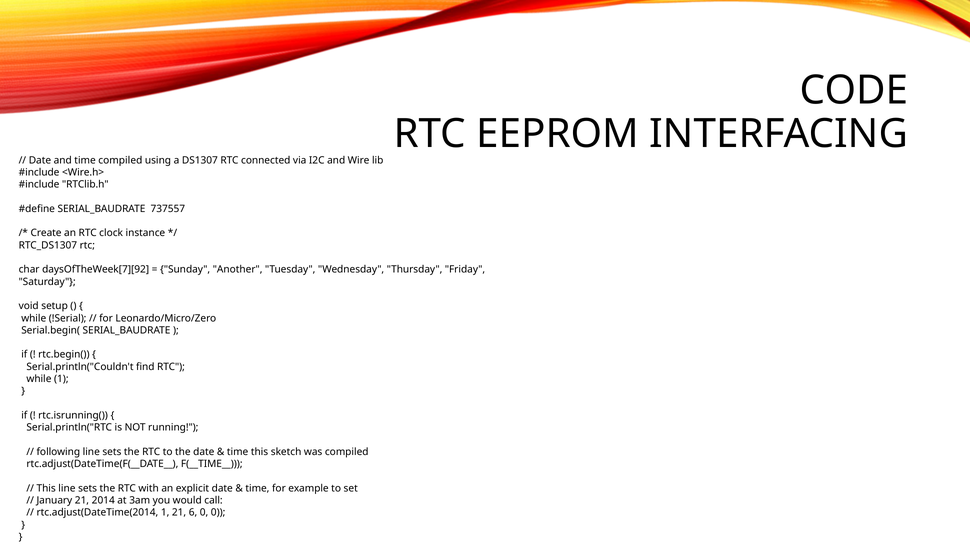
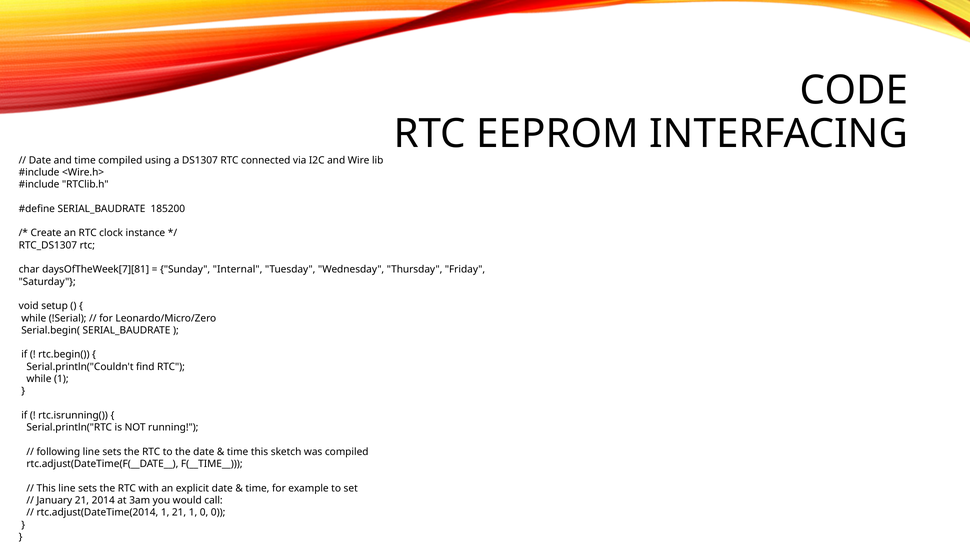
737557: 737557 -> 185200 (168, 209)
daysOfTheWeek[7][92: daysOfTheWeek[7][92 -> daysOfTheWeek[7][81 (96, 269)
Another: Another -> Internal (238, 269)
21 6: 6 -> 1 (193, 512)
